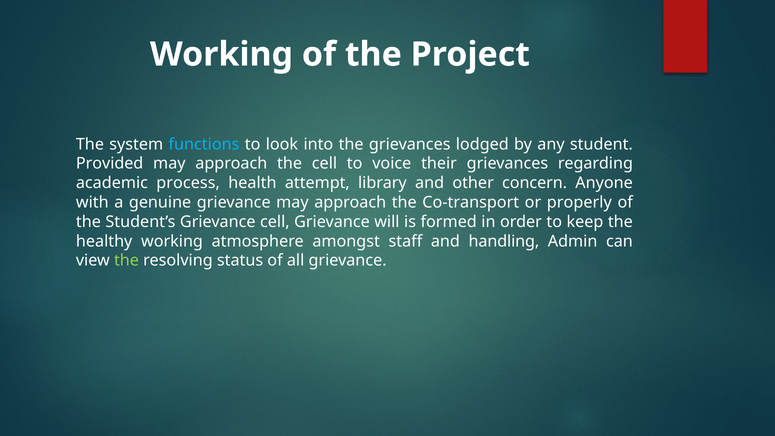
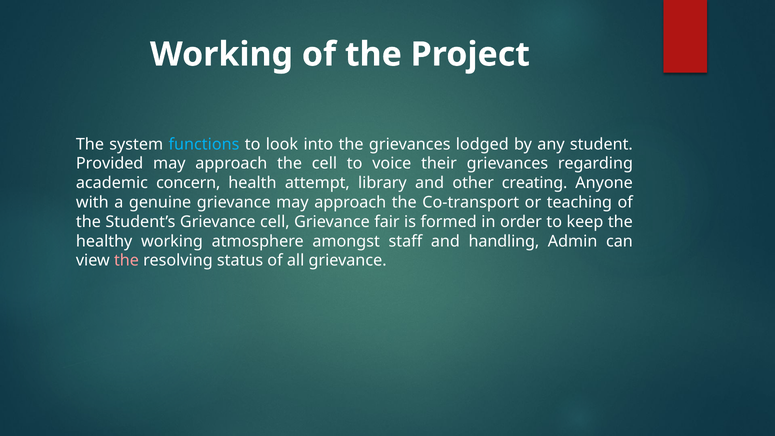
process: process -> concern (188, 183)
concern: concern -> creating (535, 183)
properly: properly -> teaching (579, 202)
will: will -> fair (387, 222)
the colour: light green -> pink (127, 261)
